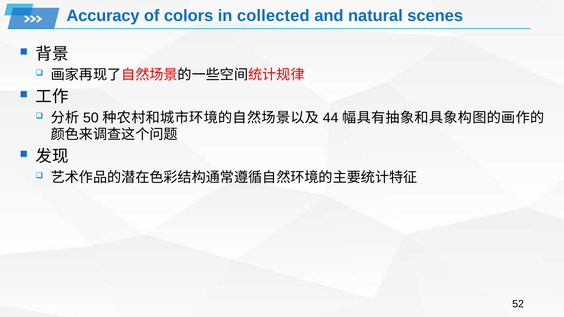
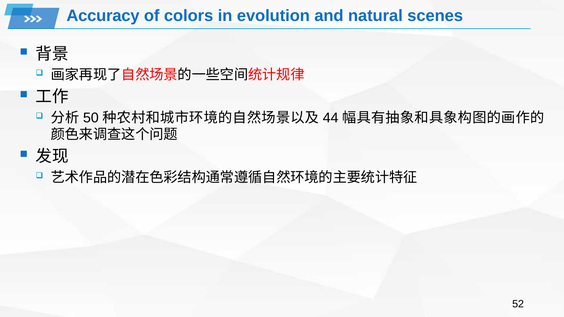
collected: collected -> evolution (273, 16)
